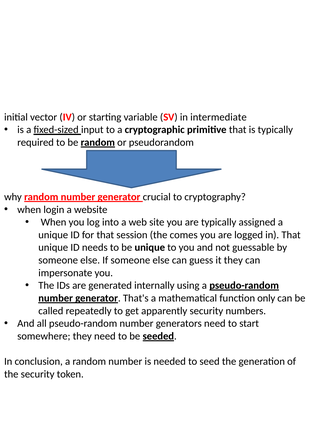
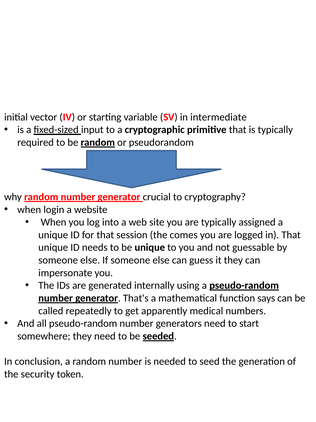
only: only -> says (266, 298)
apparently security: security -> medical (206, 310)
